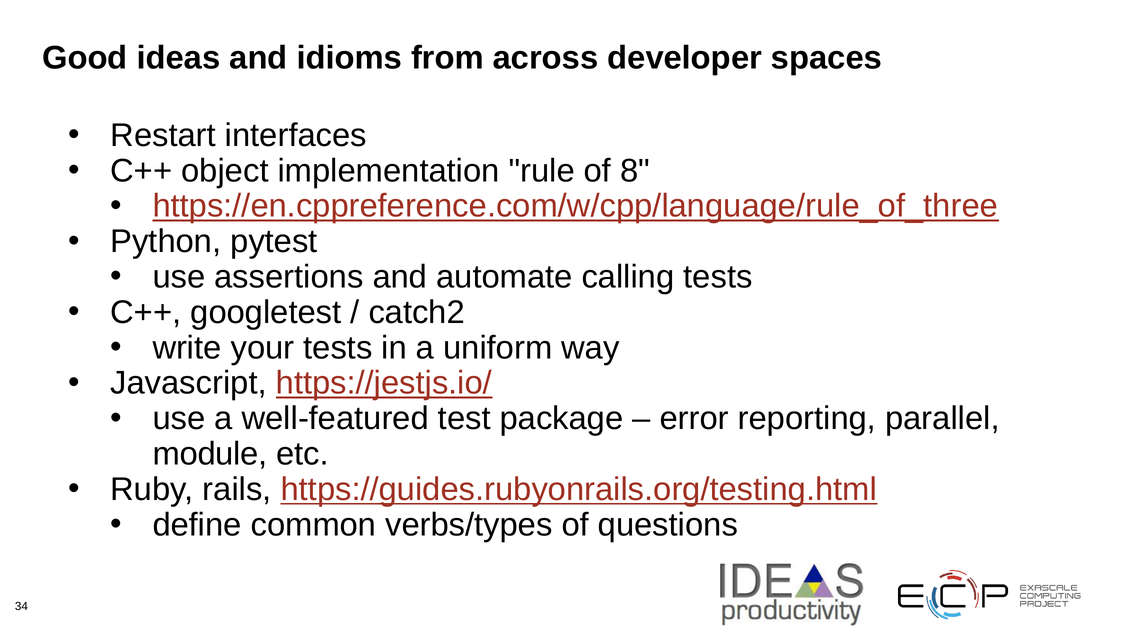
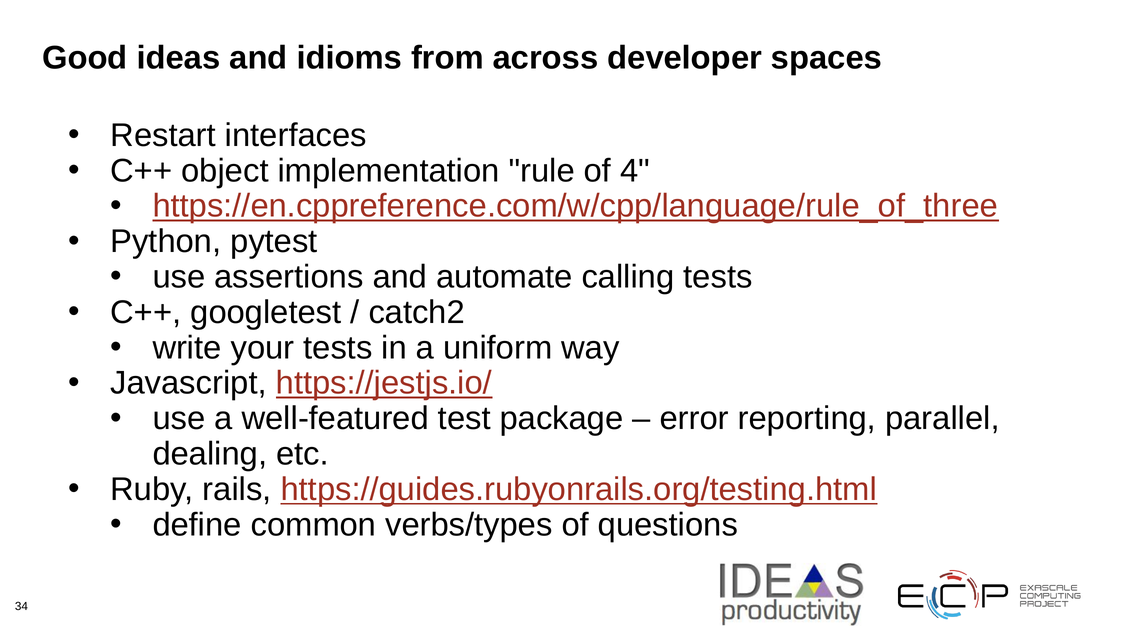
8: 8 -> 4 (635, 171)
module: module -> dealing (210, 454)
